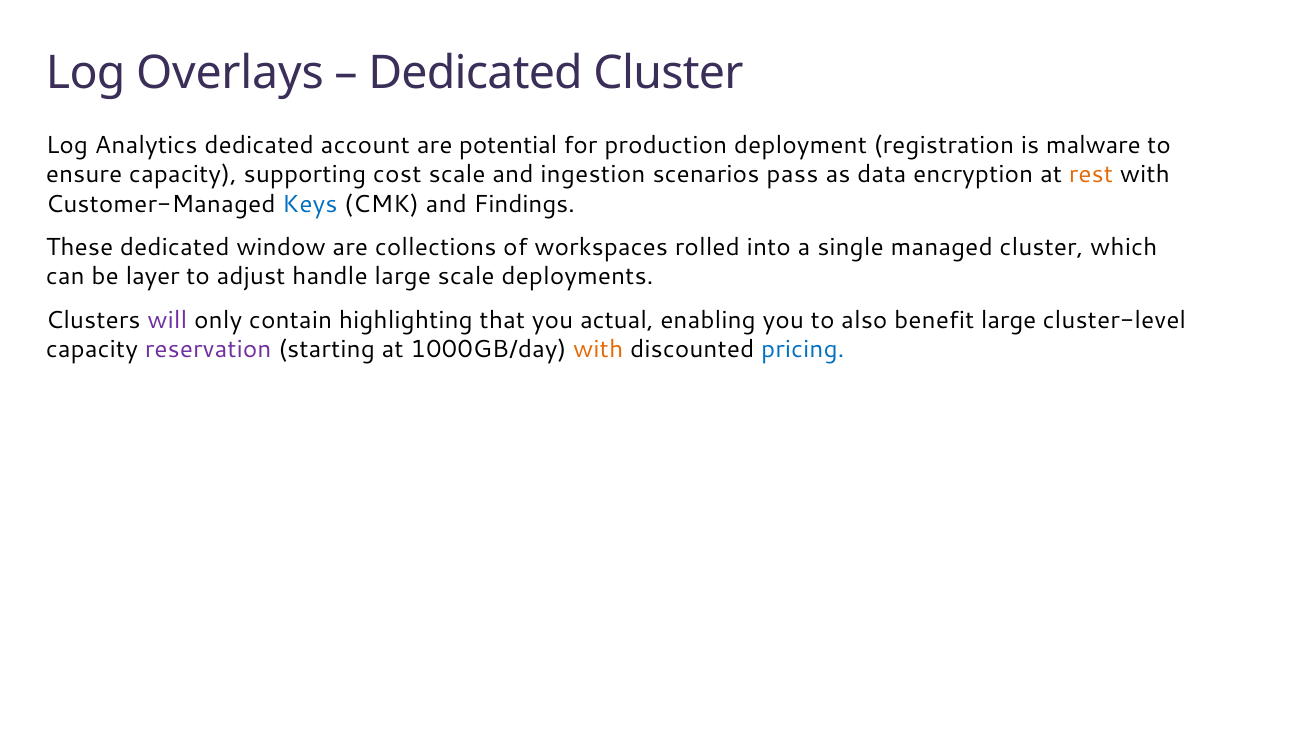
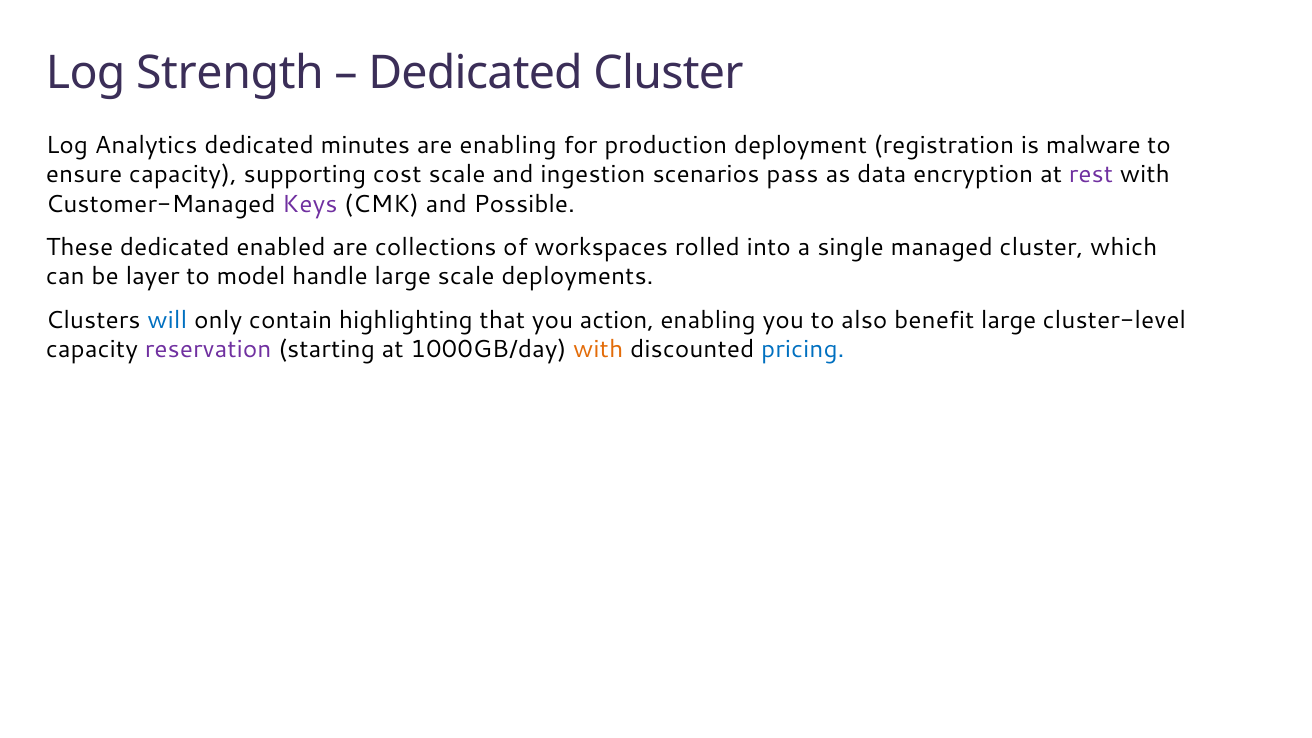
Overlays: Overlays -> Strength (230, 73)
account: account -> minutes (365, 145)
are potential: potential -> enabling (508, 145)
rest colour: orange -> purple (1091, 175)
Keys colour: blue -> purple (310, 204)
Findings: Findings -> Possible (524, 204)
window: window -> enabled (281, 247)
adjust: adjust -> model (251, 277)
will colour: purple -> blue (167, 320)
actual: actual -> action (617, 320)
